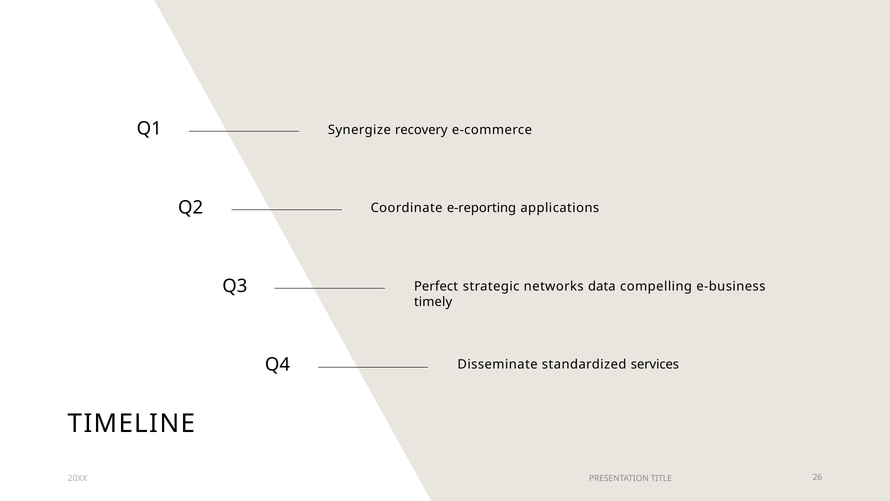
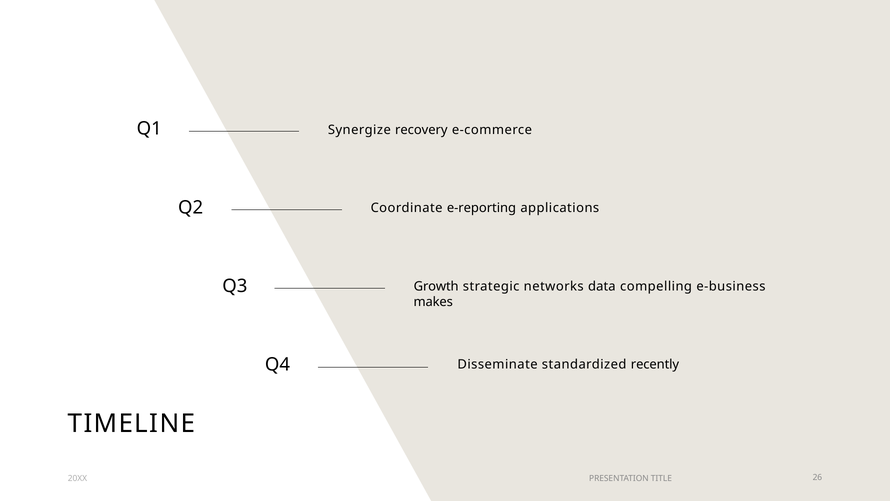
Perfect: Perfect -> Growth (436, 286)
timely: timely -> makes (433, 302)
services: services -> recently (655, 364)
